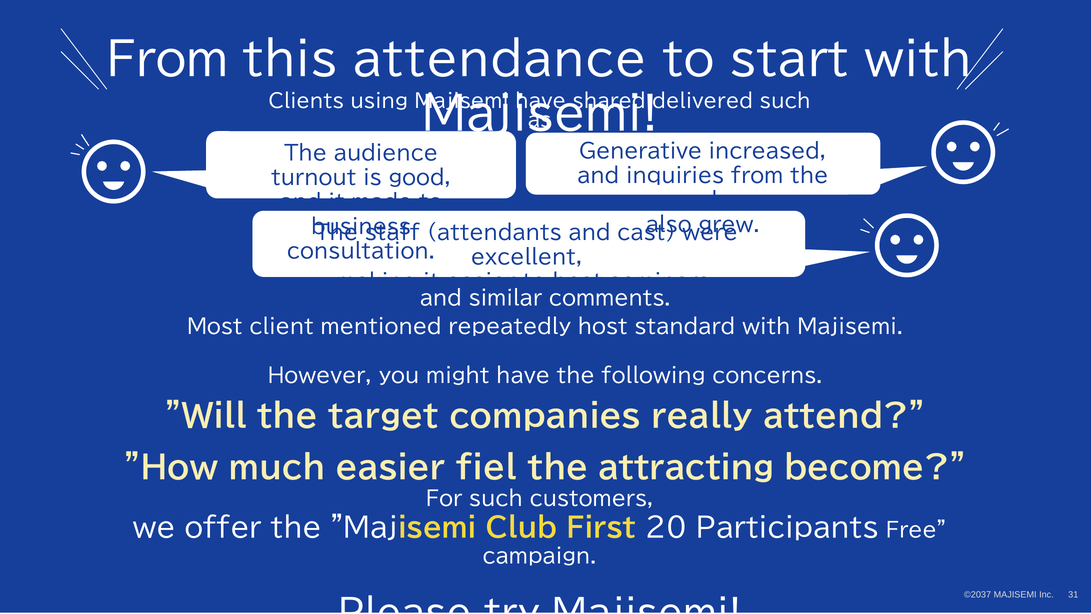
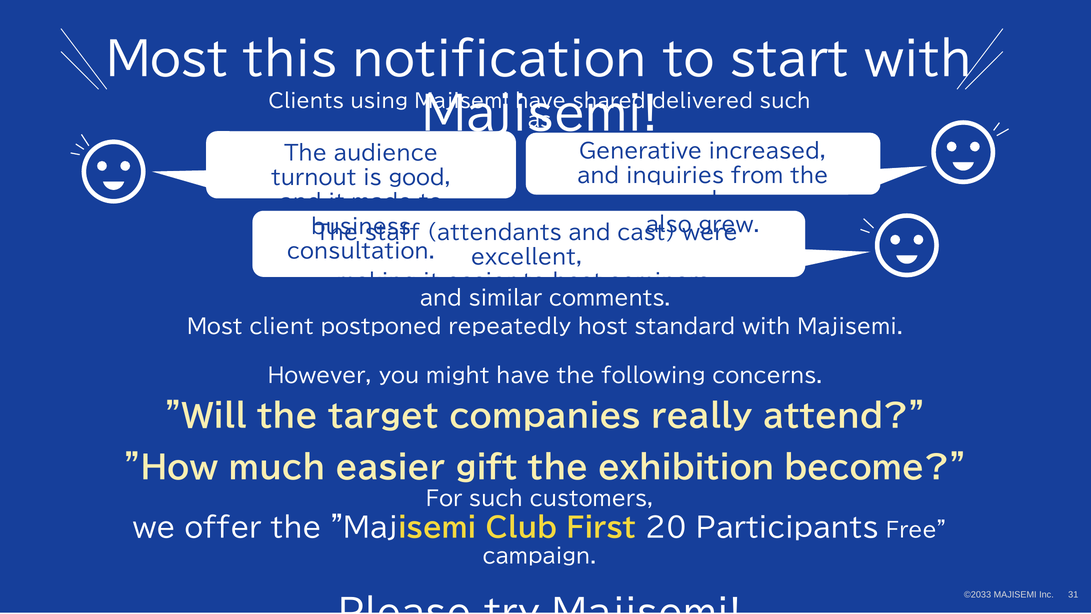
From: From -> Most (167, 60)
attendance: attendance -> notification (500, 60)
mentioned: mentioned -> postponed (381, 327)
fiel: fiel -> gift (487, 468)
attracting: attracting -> exhibition (686, 468)
©2037: ©2037 -> ©2033 (978, 594)
